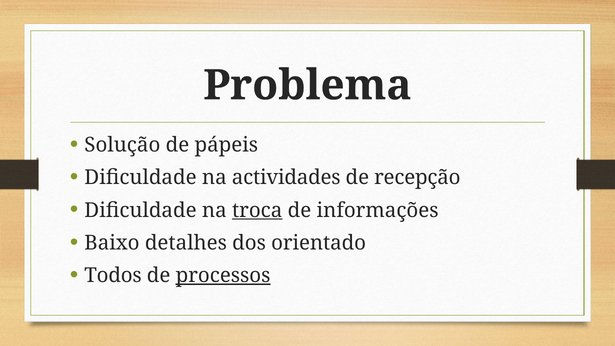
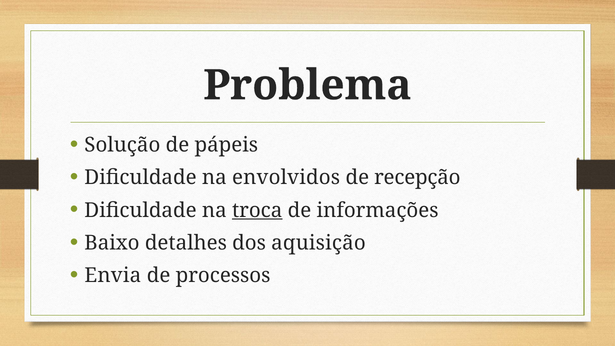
actividades: actividades -> envolvidos (286, 178)
orientado: orientado -> aquisição (319, 243)
Todos: Todos -> Envia (113, 275)
processos underline: present -> none (223, 275)
